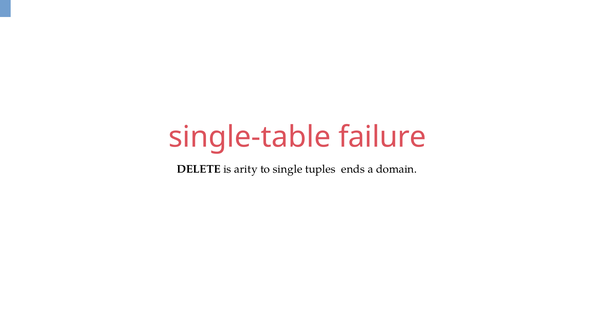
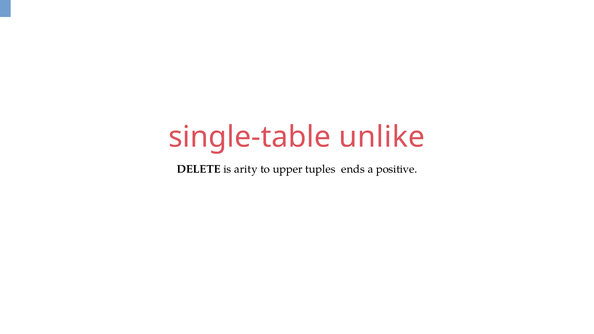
failure: failure -> unlike (382, 137)
single: single -> upper (288, 169)
domain: domain -> positive (397, 169)
